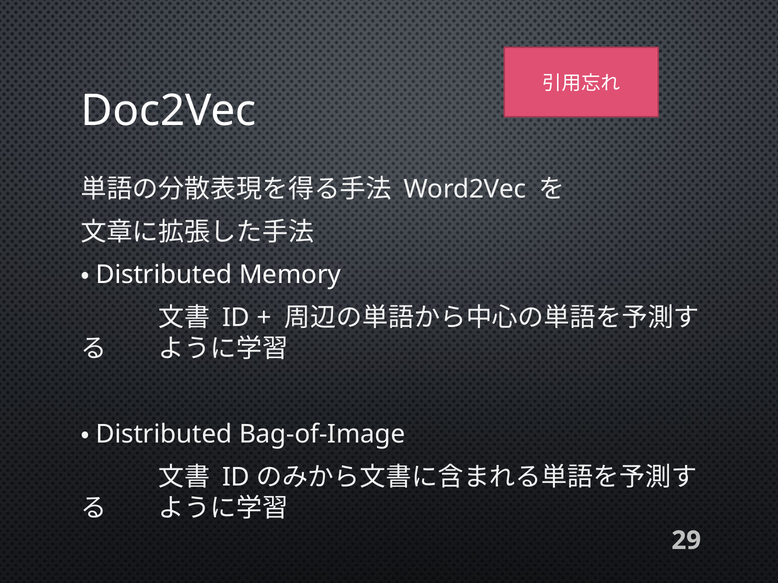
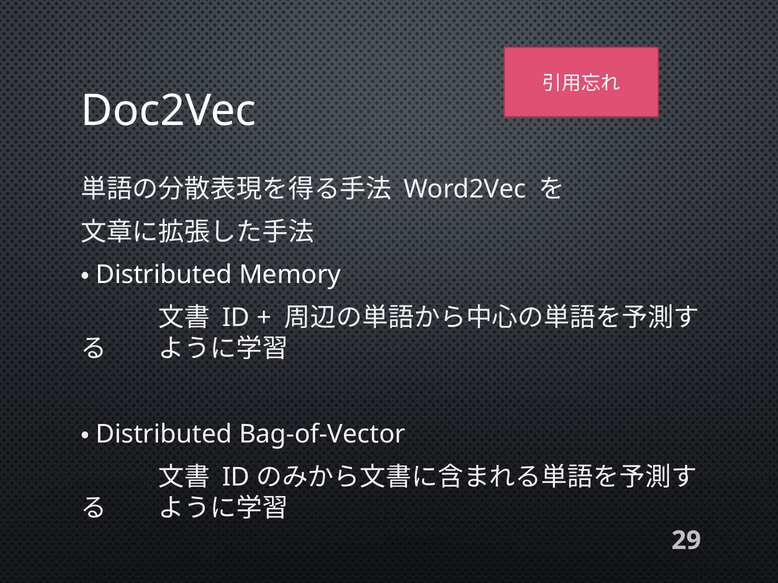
Bag-of-Image: Bag-of-Image -> Bag-of-Vector (322, 435)
